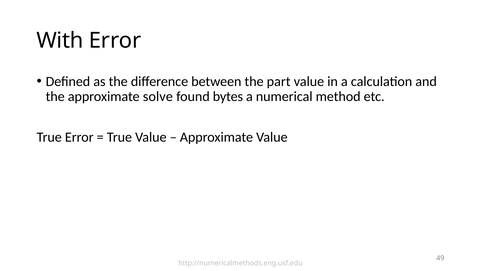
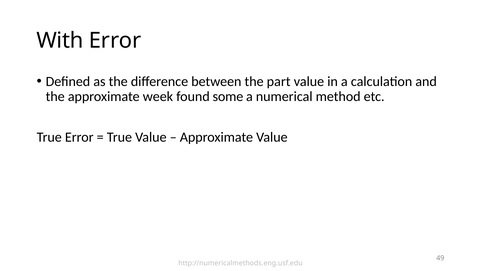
solve: solve -> week (158, 96)
bytes: bytes -> some (228, 96)
